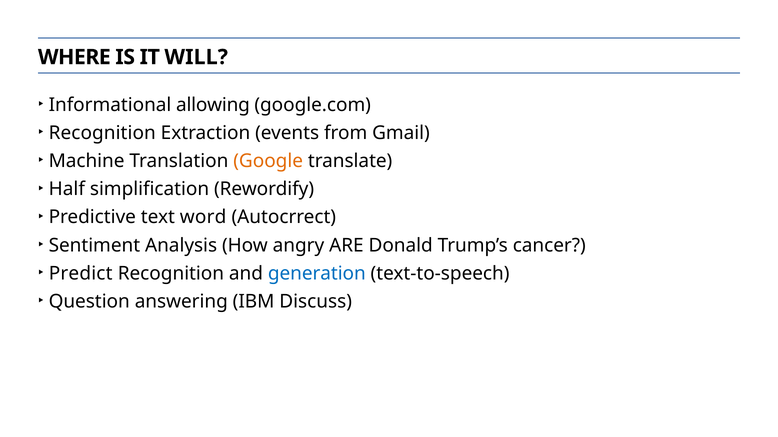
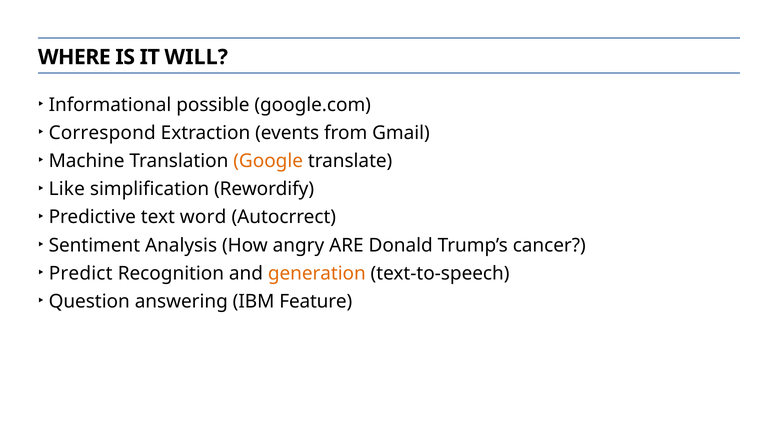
allowing: allowing -> possible (213, 105)
Recognition: Recognition -> Correspond (102, 133)
Half: Half -> Like (67, 189)
generation colour: blue -> orange (317, 273)
Discuss: Discuss -> Feature (316, 301)
